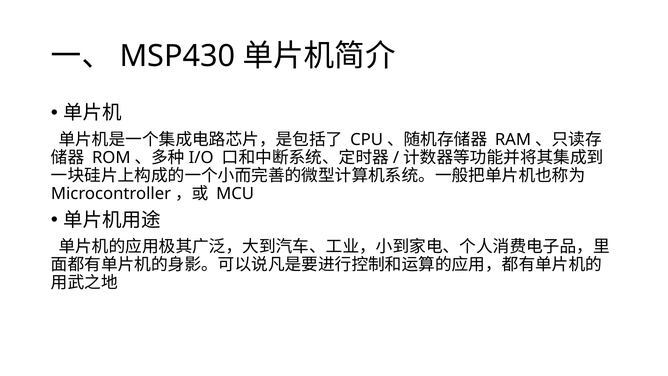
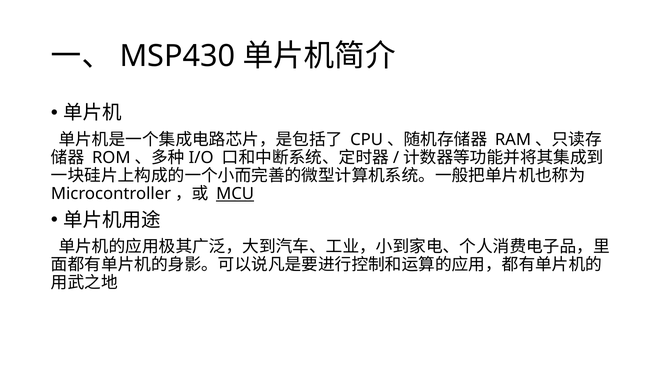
MCU underline: none -> present (235, 194)
